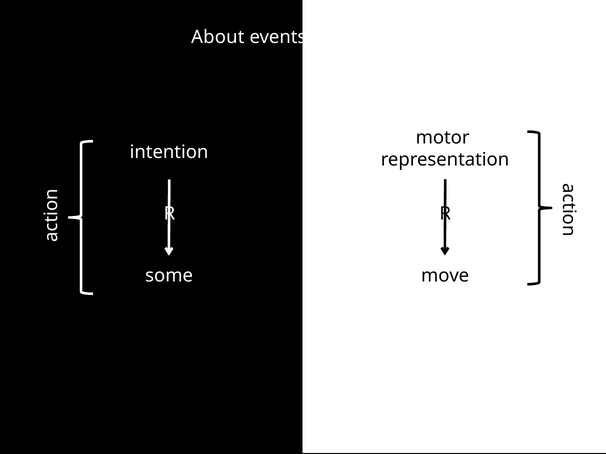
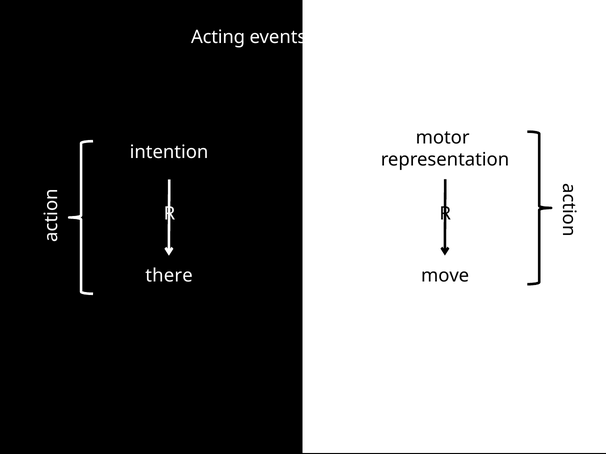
About: About -> Acting (218, 37)
some: some -> there (169, 276)
